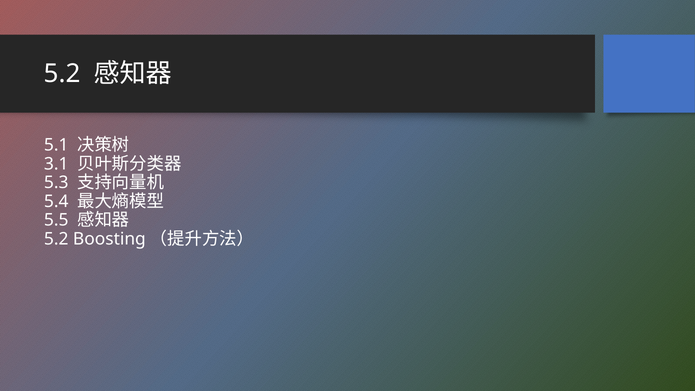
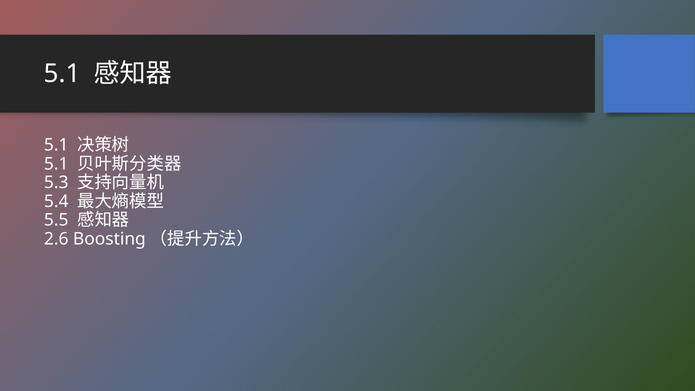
5.2: 5.2 -> 5.1 (62, 74)
3.1: 3.1 -> 5.1 (56, 164)
5.2: 5.2 -> 2.6 (56, 239)
